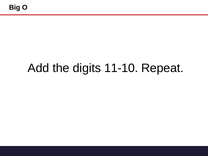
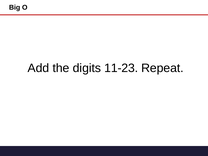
11-10: 11-10 -> 11-23 (121, 68)
